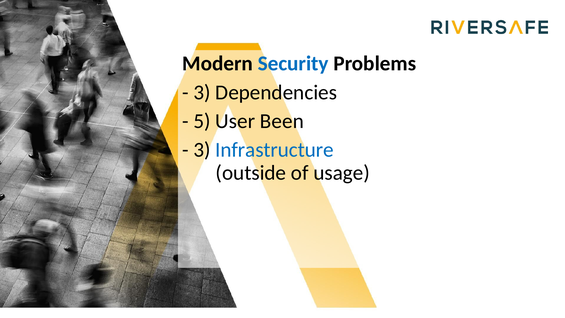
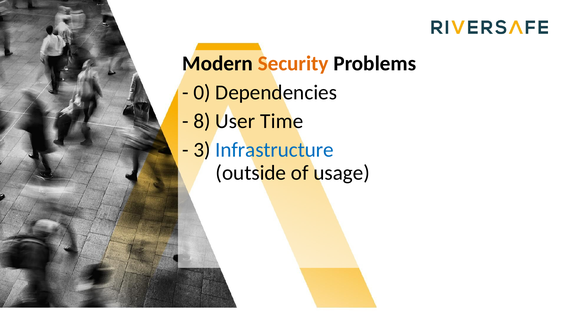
Security colour: blue -> orange (293, 64)
3: 3 -> 0 (202, 92)
5: 5 -> 8 (202, 121)
Been: Been -> Time (282, 121)
